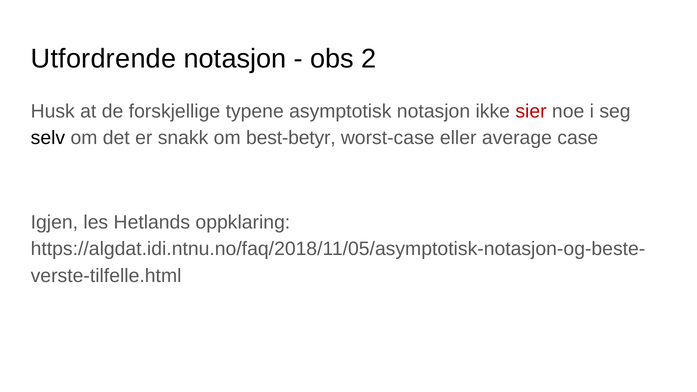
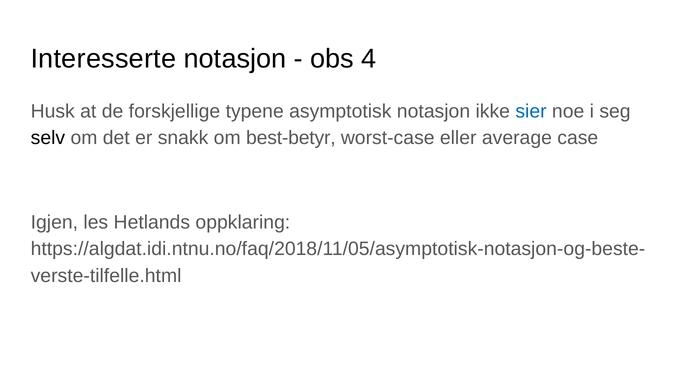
Utfordrende: Utfordrende -> Interesserte (103, 59)
2: 2 -> 4 (369, 59)
sier colour: red -> blue (531, 111)
